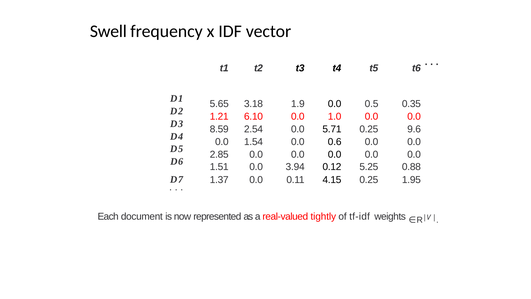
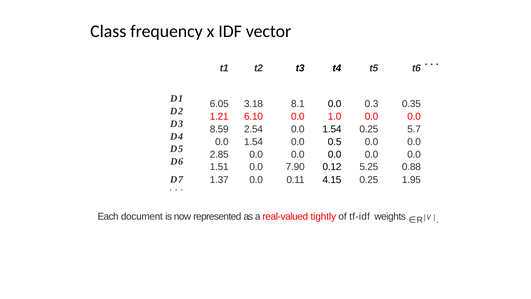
Swell: Swell -> Class (108, 31)
5.65: 5.65 -> 6.05 (219, 104)
1.9: 1.9 -> 8.1 (298, 104)
0.5: 0.5 -> 0.3 (372, 104)
2.54 0.0 5.71: 5.71 -> 1.54 (332, 129)
9.6: 9.6 -> 5.7 (414, 129)
0.6: 0.6 -> 0.5 (335, 142)
3.94: 3.94 -> 7.90 (295, 167)
